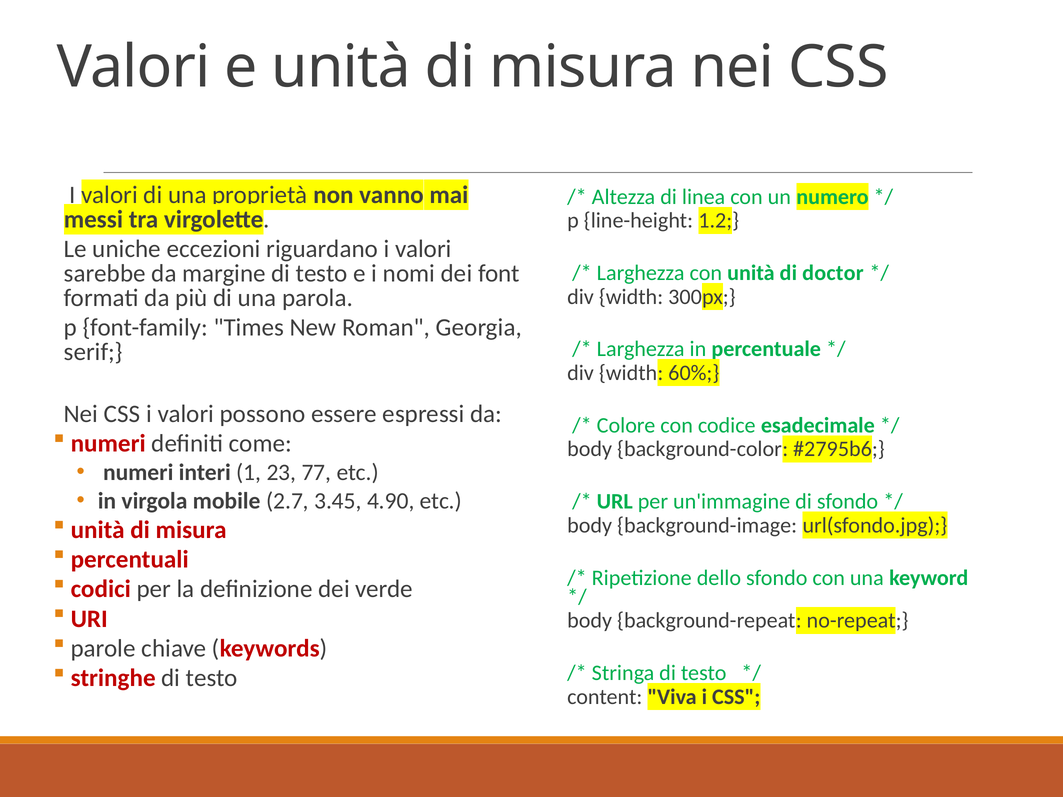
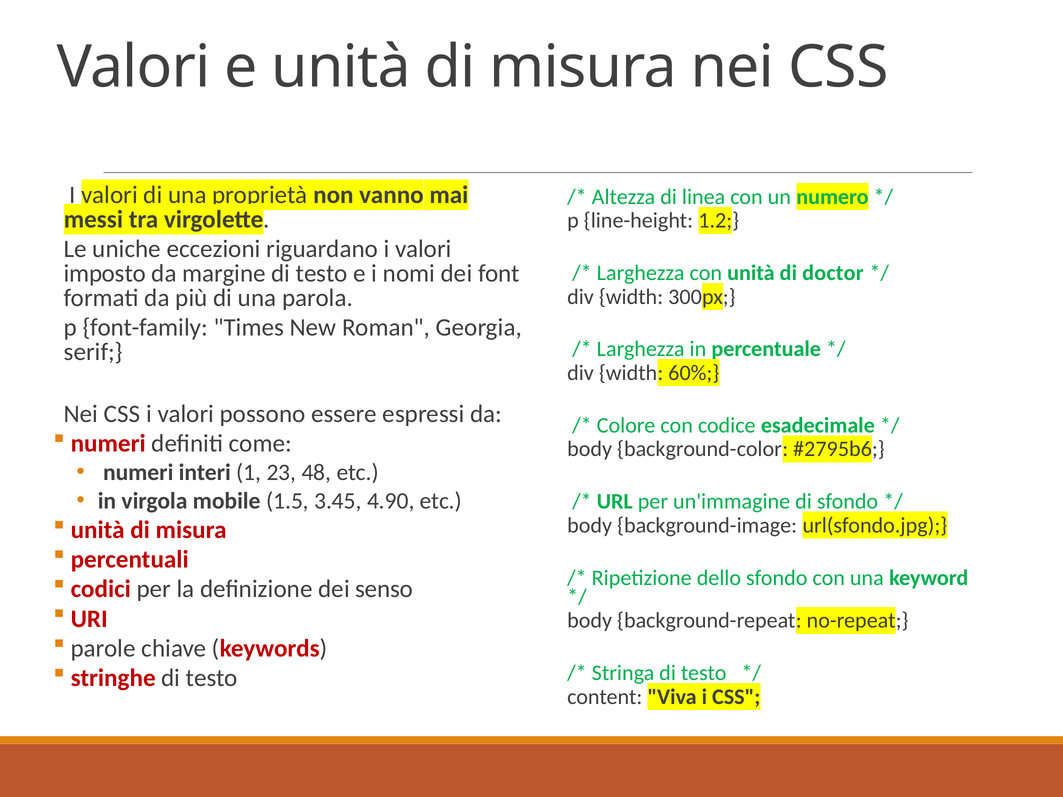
sarebbe: sarebbe -> imposto (105, 274)
77: 77 -> 48 (316, 473)
2.7: 2.7 -> 1.5 (287, 501)
verde: verde -> senso (384, 589)
